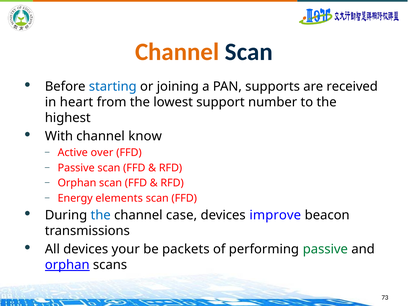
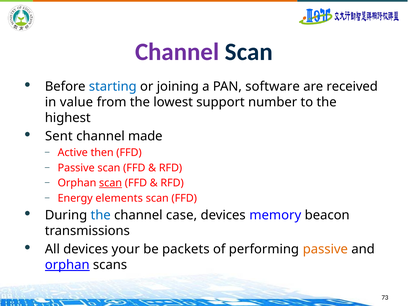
Channel colour: orange -> purple (177, 52)
supports: supports -> software (273, 87)
heart: heart -> value (76, 102)
With: With -> Sent (59, 136)
know: know -> made (145, 136)
over: over -> then (102, 153)
scan underline: none -> present (111, 183)
improve: improve -> memory (275, 215)
passive colour: green -> orange (325, 249)
